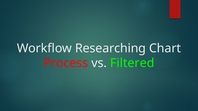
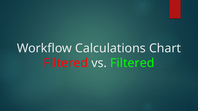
Researching: Researching -> Calculations (110, 48)
Process: Process -> Filtered (66, 63)
